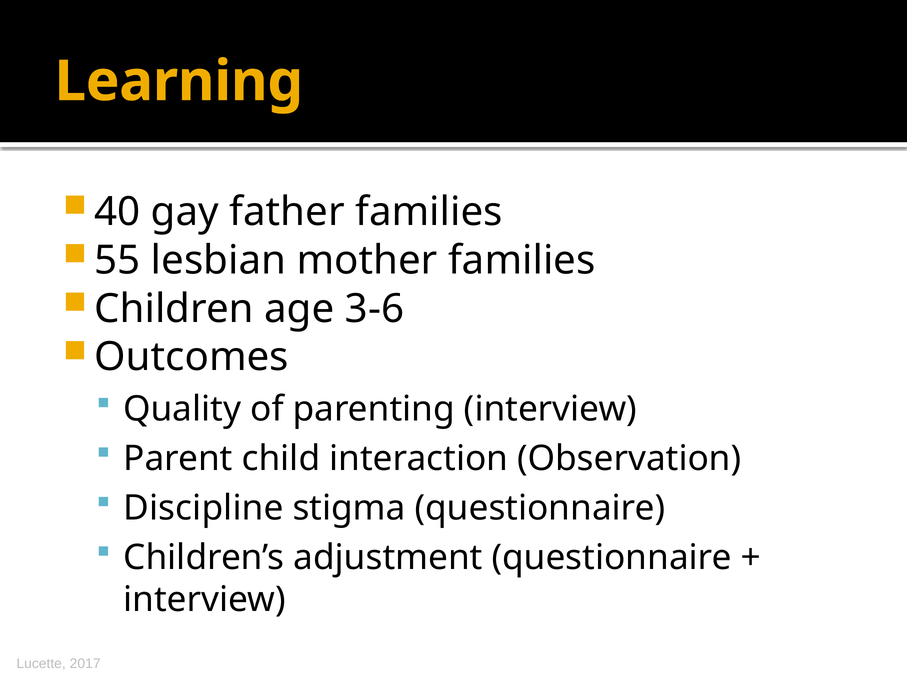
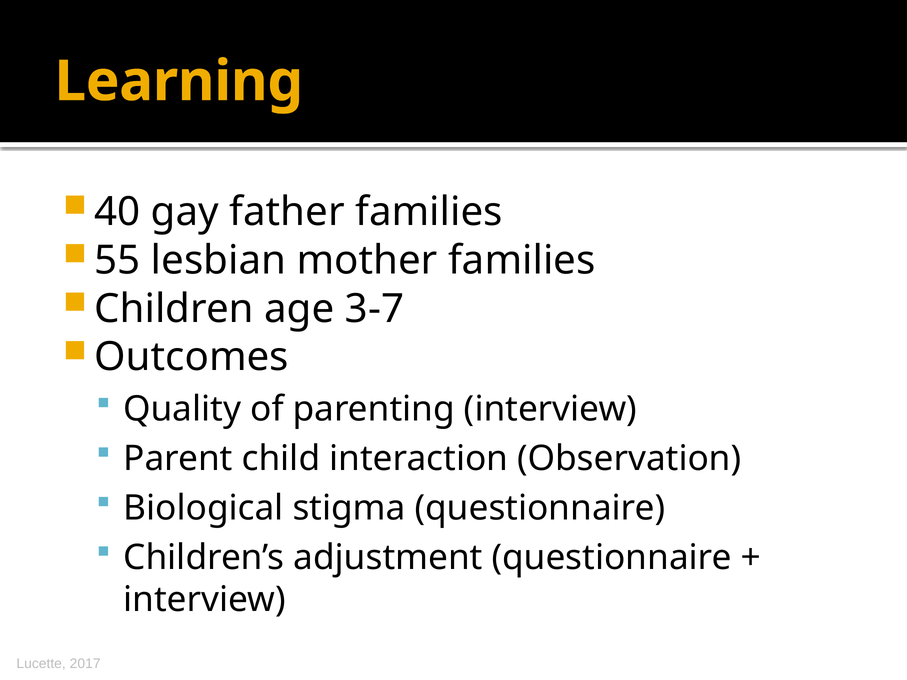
3-6: 3-6 -> 3-7 (375, 309)
Discipline: Discipline -> Biological (203, 508)
